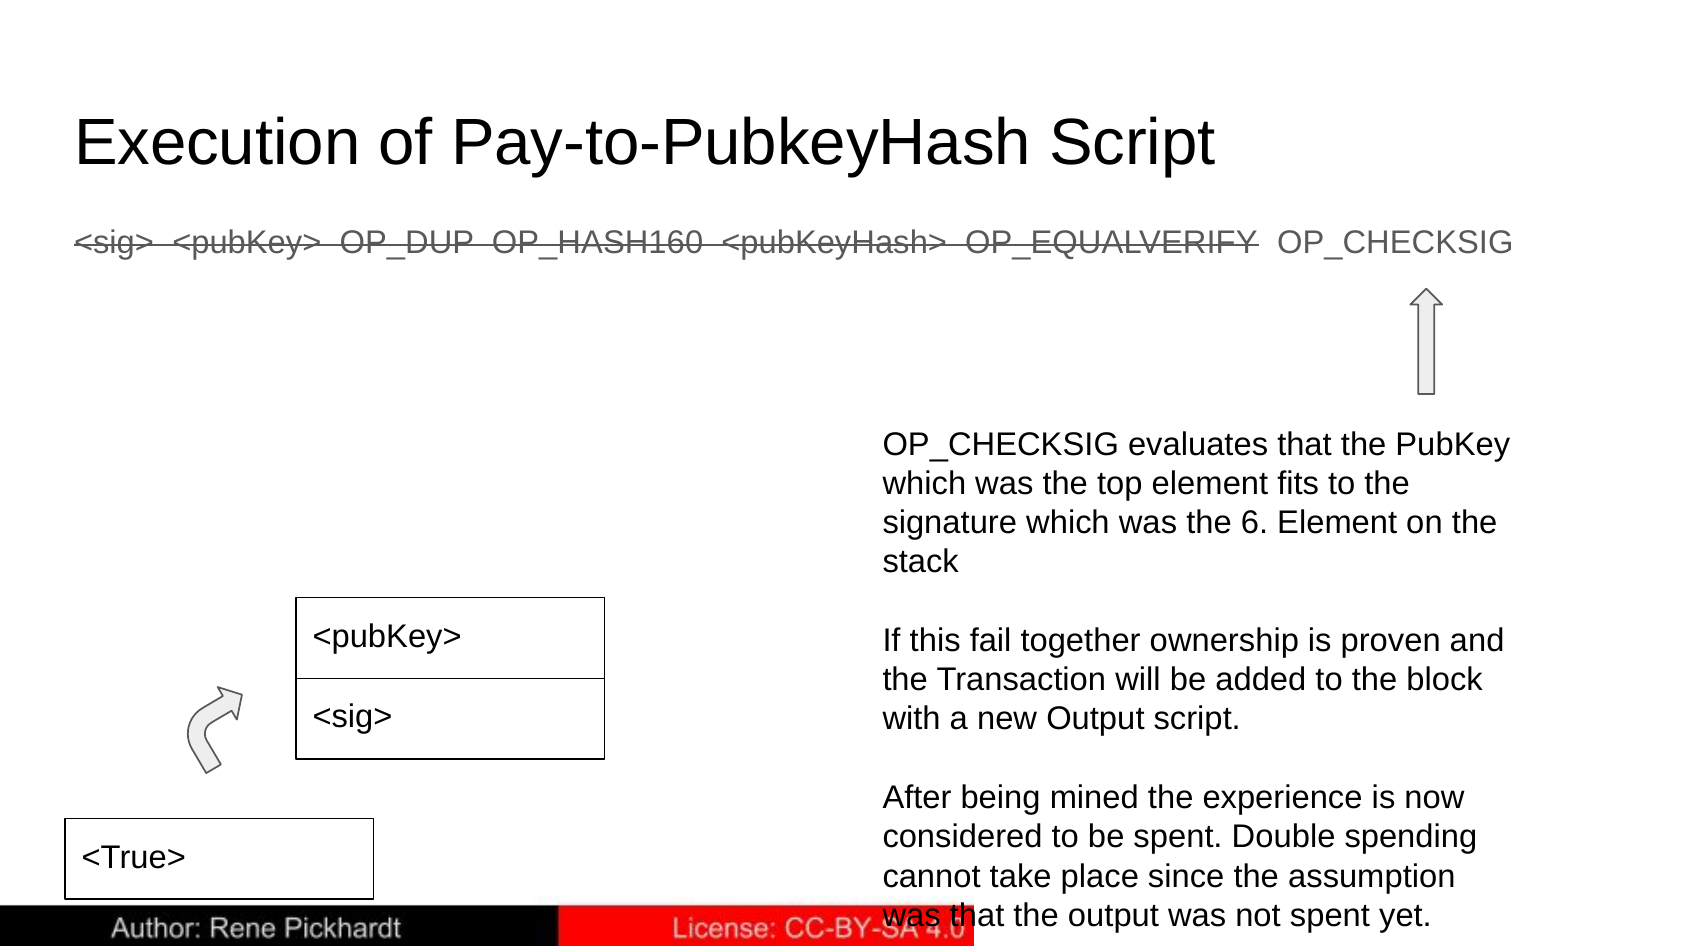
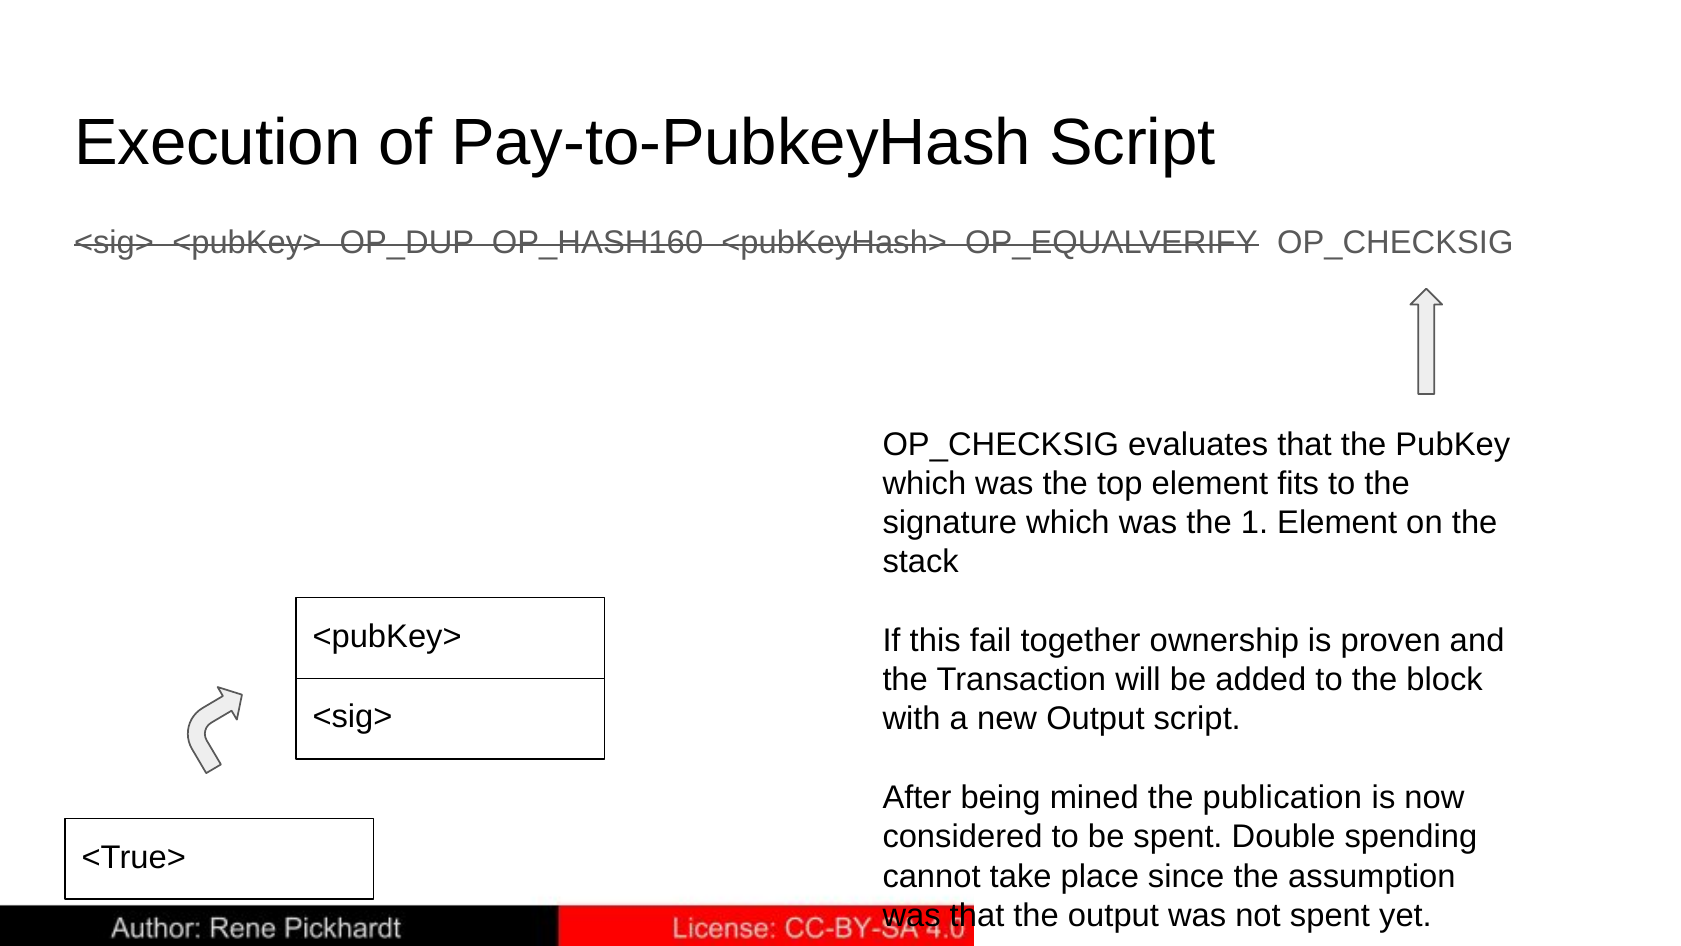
6: 6 -> 1 (1255, 523)
experience: experience -> publication (1282, 797)
